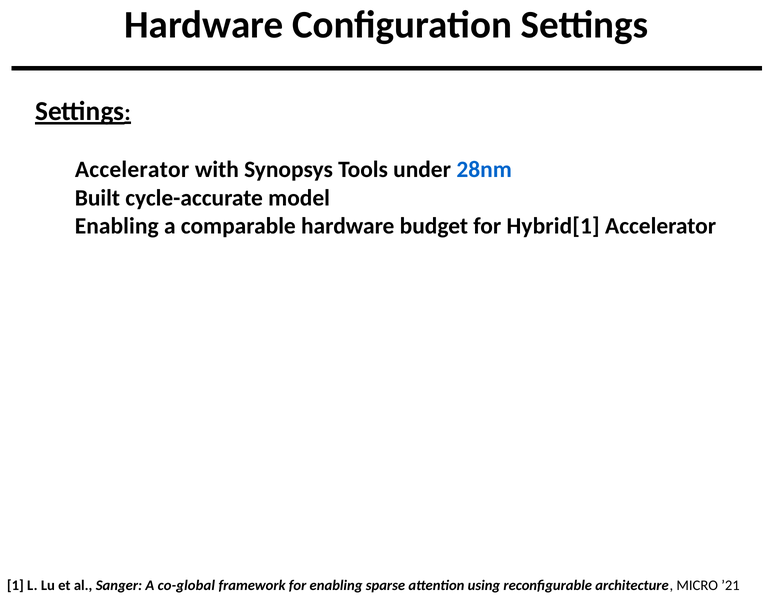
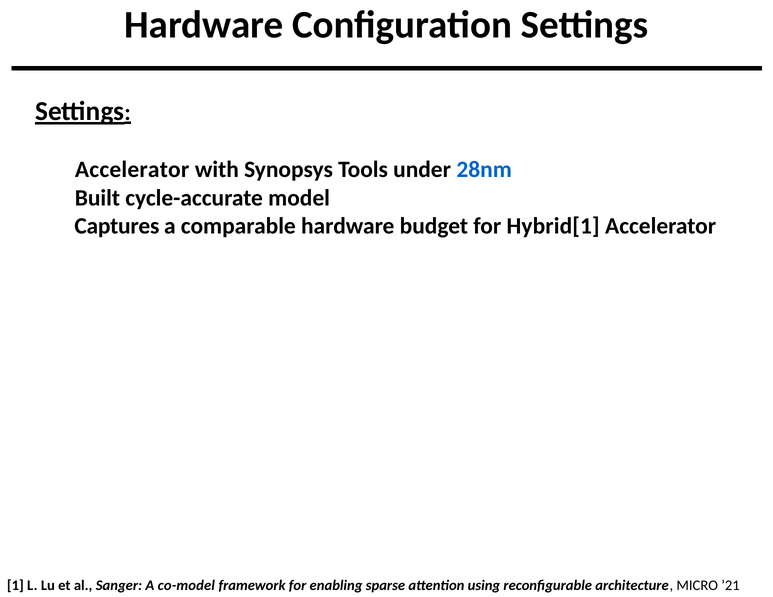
Enabling: Enabling -> Captures (117, 226)
co-global: co-global -> co-model (186, 586)
